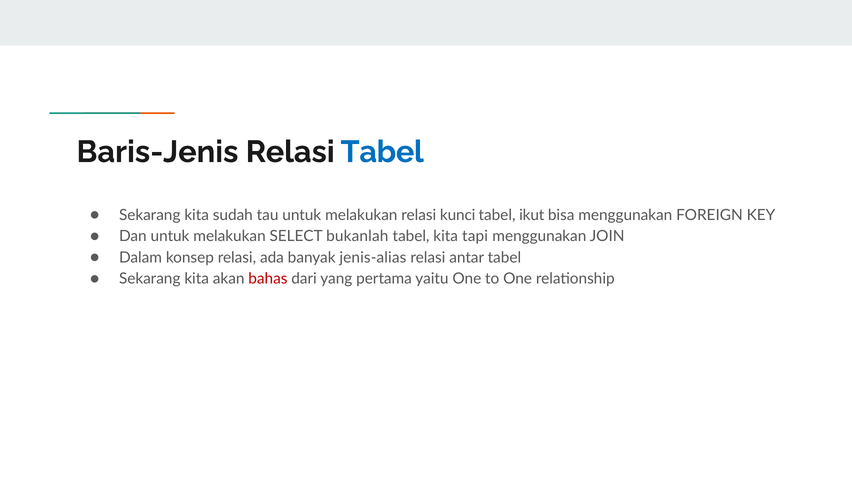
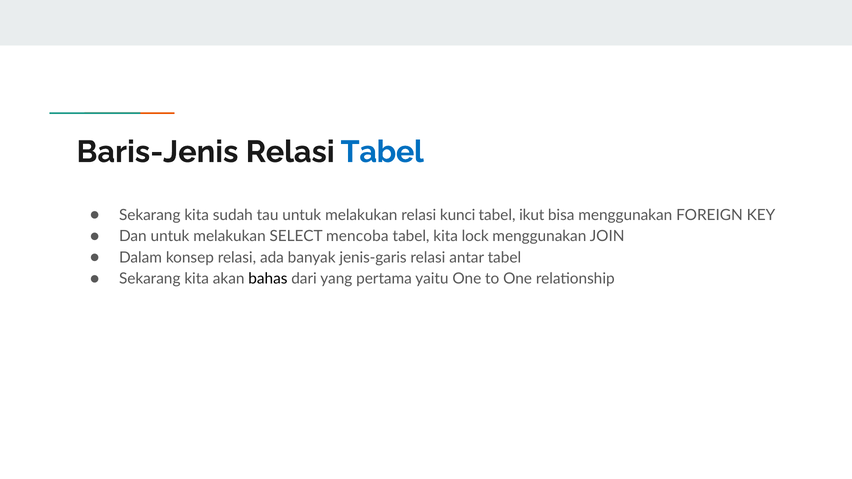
bukanlah: bukanlah -> mencoba (357, 237)
tapi: tapi -> lock (475, 237)
jenis-alias: jenis-alias -> jenis-garis (373, 258)
bahas colour: red -> black (268, 279)
